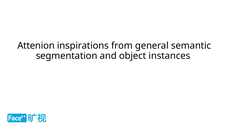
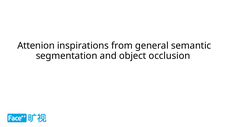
instances: instances -> occlusion (169, 56)
